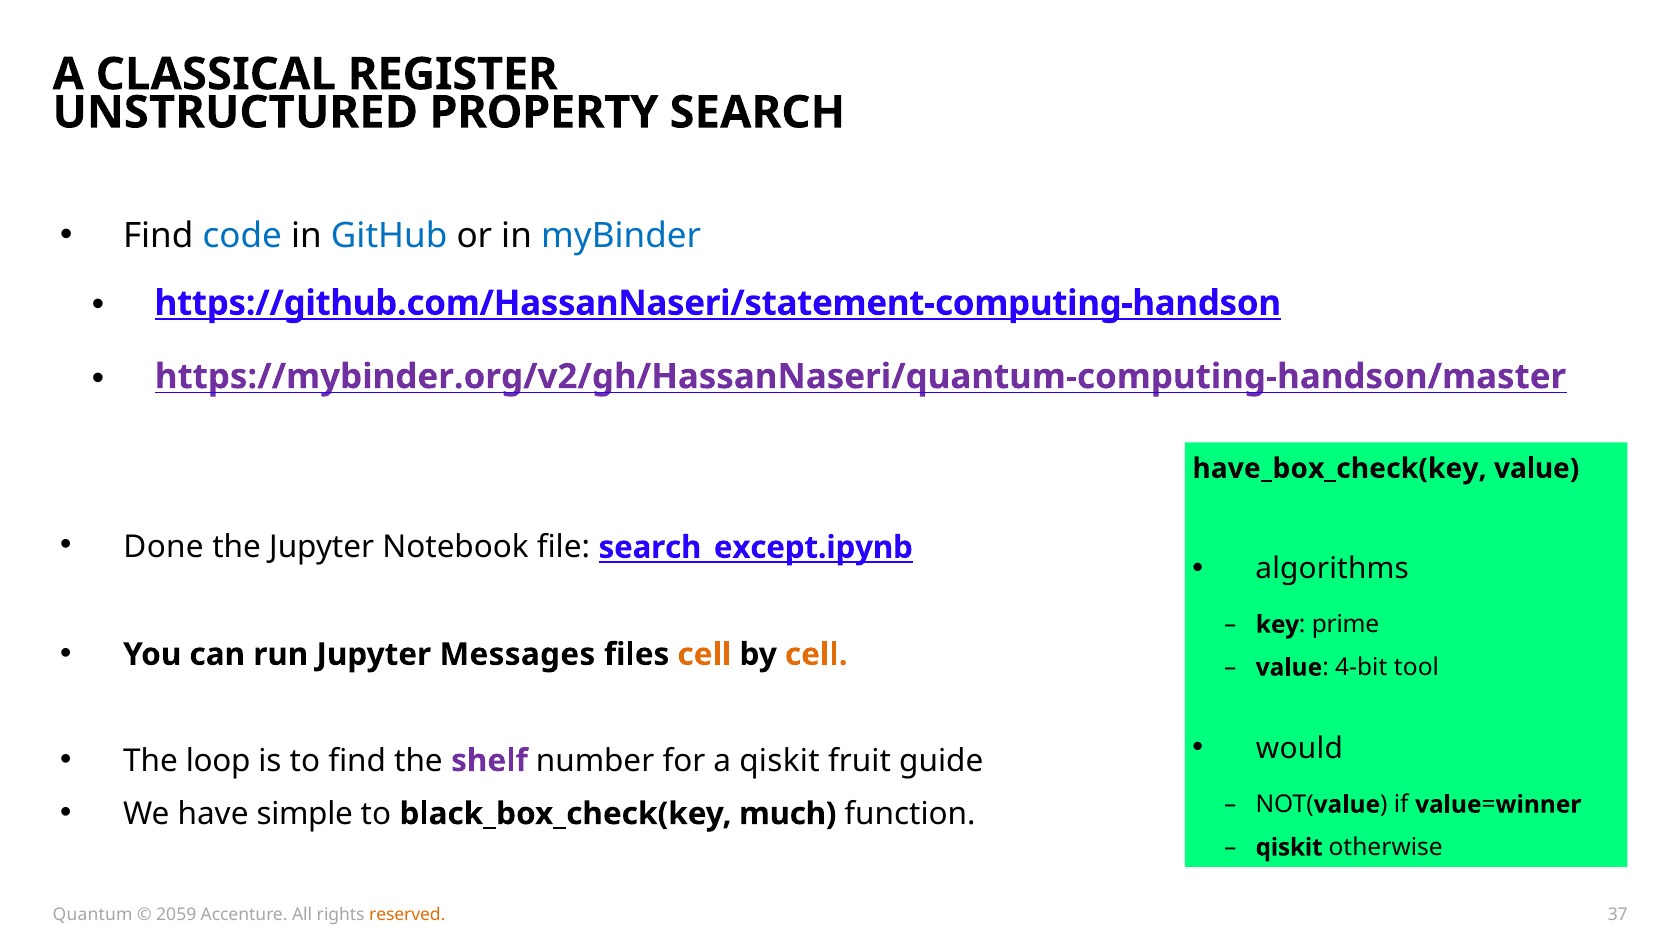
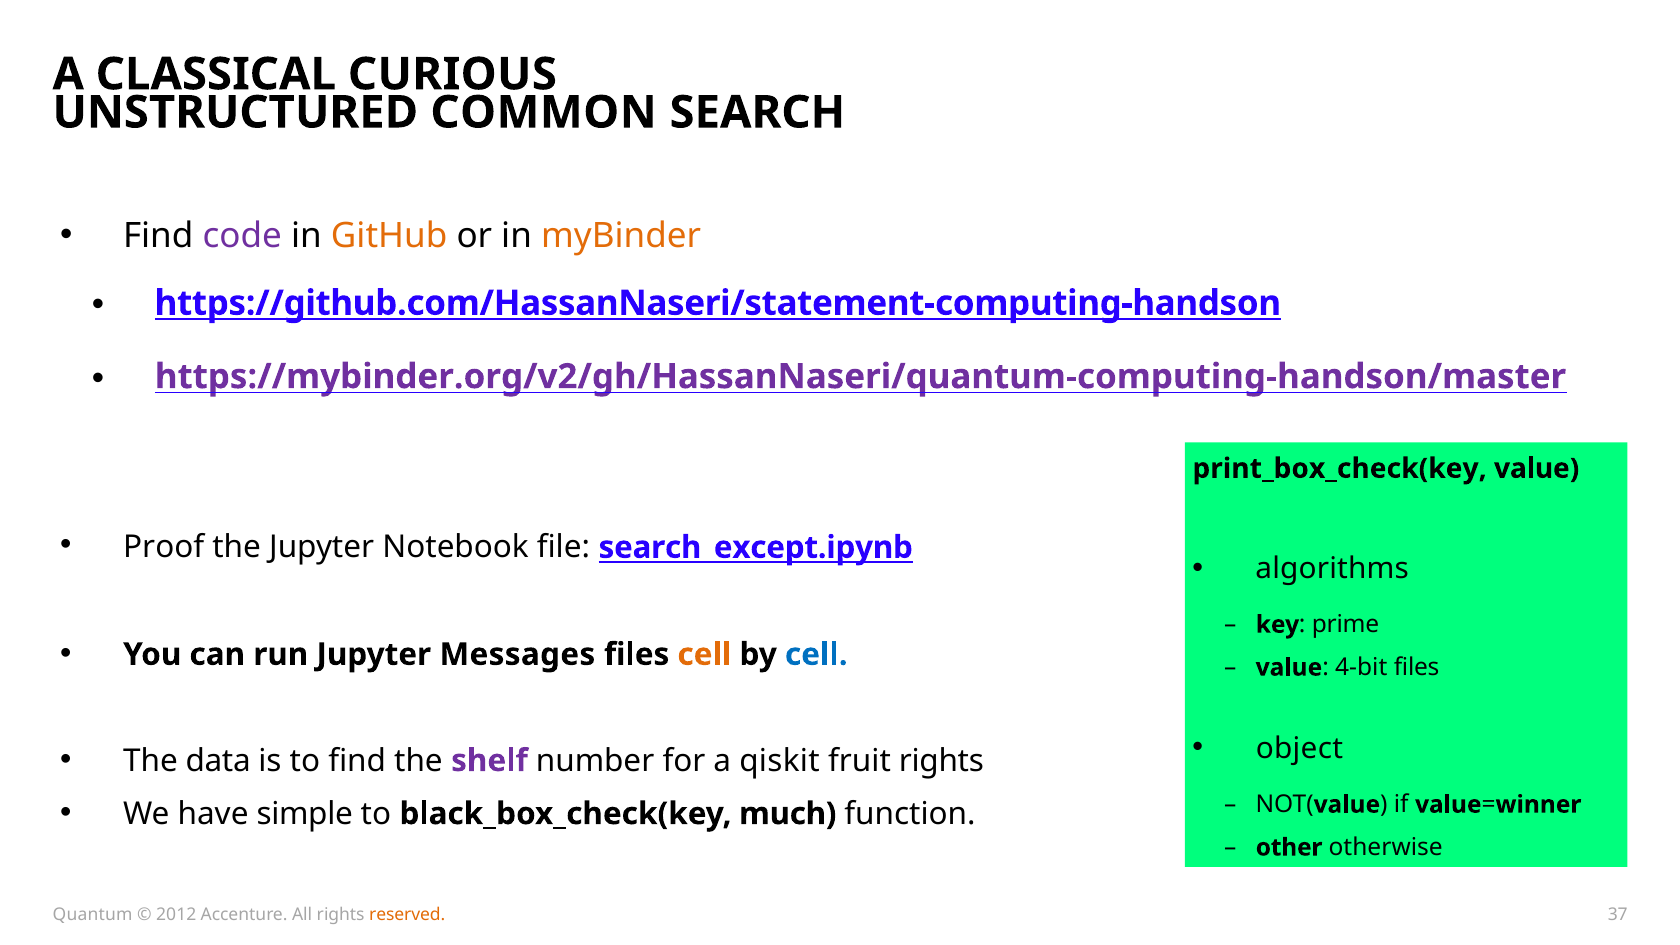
REGISTER: REGISTER -> CURIOUS (452, 74)
PROPERTY: PROPERTY -> COMMON (544, 113)
code colour: blue -> purple (242, 236)
GitHub colour: blue -> orange (389, 236)
myBinder colour: blue -> orange (621, 236)
have_box_check(key: have_box_check(key -> print_box_check(key (1340, 469)
Done: Done -> Proof (164, 547)
cell colour: orange -> blue (816, 654)
4-bit tool: tool -> files (1417, 667)
would: would -> object (1299, 748)
loop: loop -> data (218, 761)
fruit guide: guide -> rights (941, 761)
qiskit: qiskit -> other (1289, 847)
2059: 2059 -> 2012 (176, 915)
